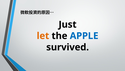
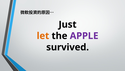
APPLE colour: blue -> purple (84, 36)
